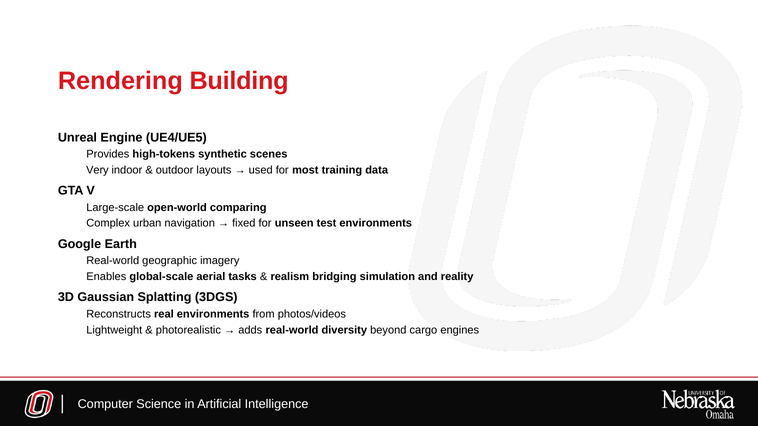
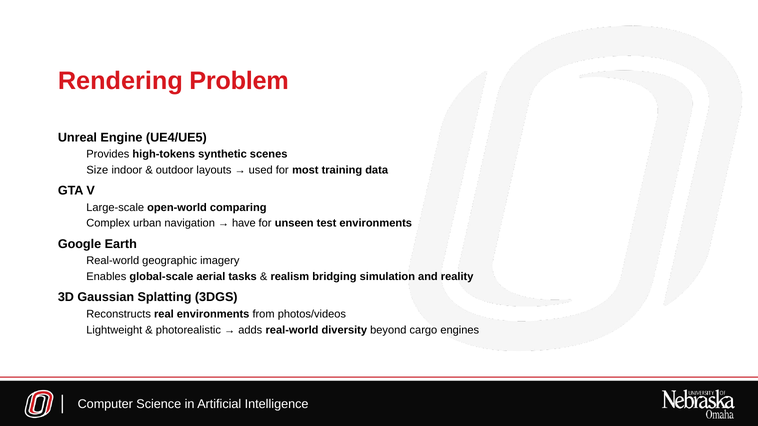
Building: Building -> Problem (239, 81)
Very: Very -> Size (97, 170)
fixed: fixed -> have (244, 223)
